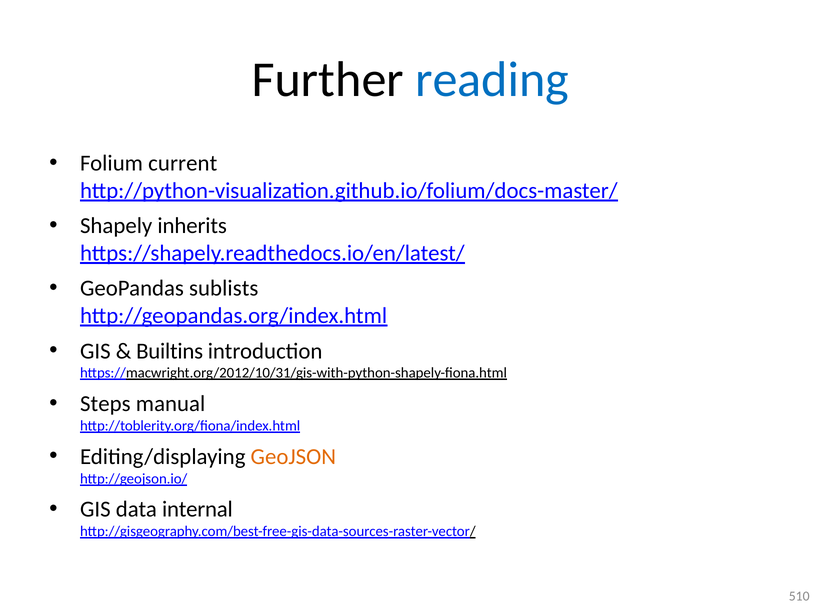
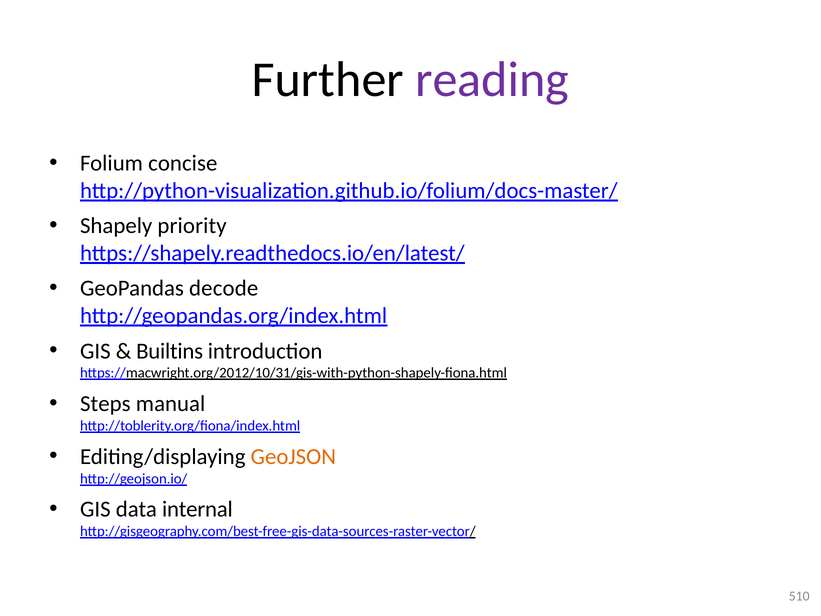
reading colour: blue -> purple (492, 79)
current: current -> concise (183, 163)
inherits: inherits -> priority (192, 226)
sublists: sublists -> decode (224, 288)
